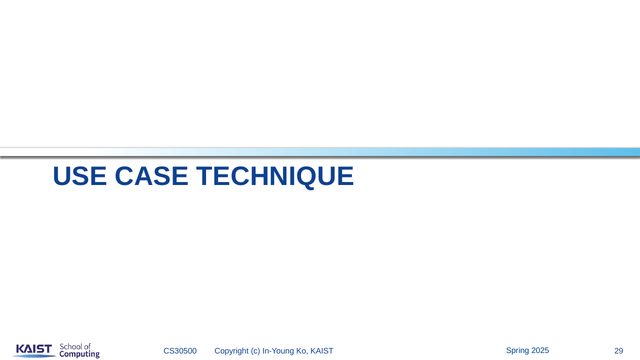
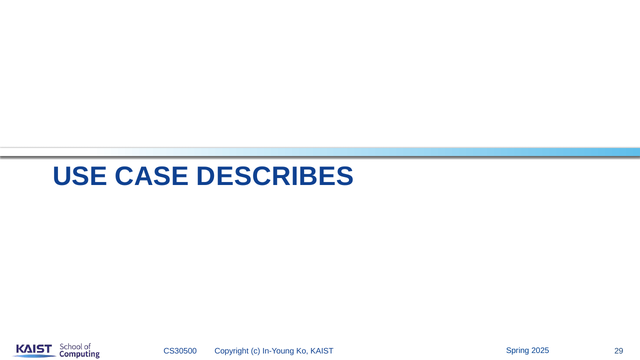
TECHNIQUE: TECHNIQUE -> DESCRIBES (275, 176)
